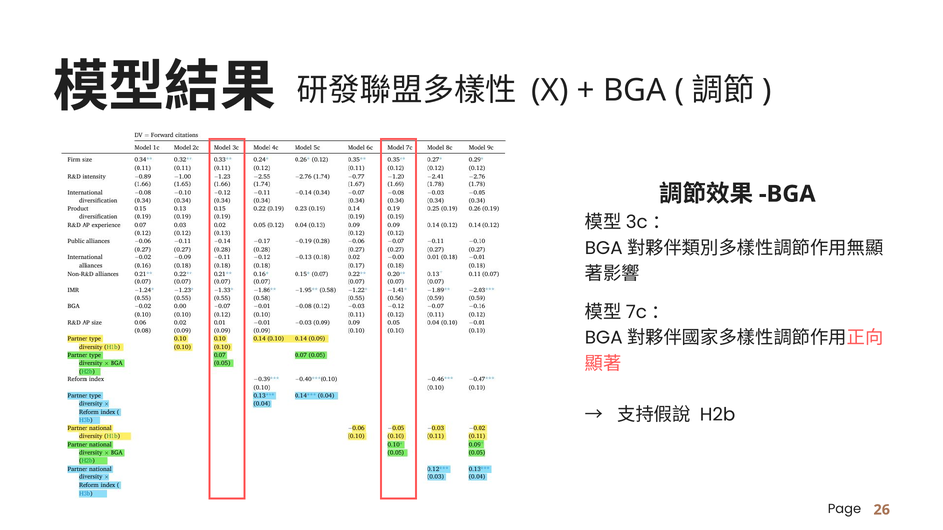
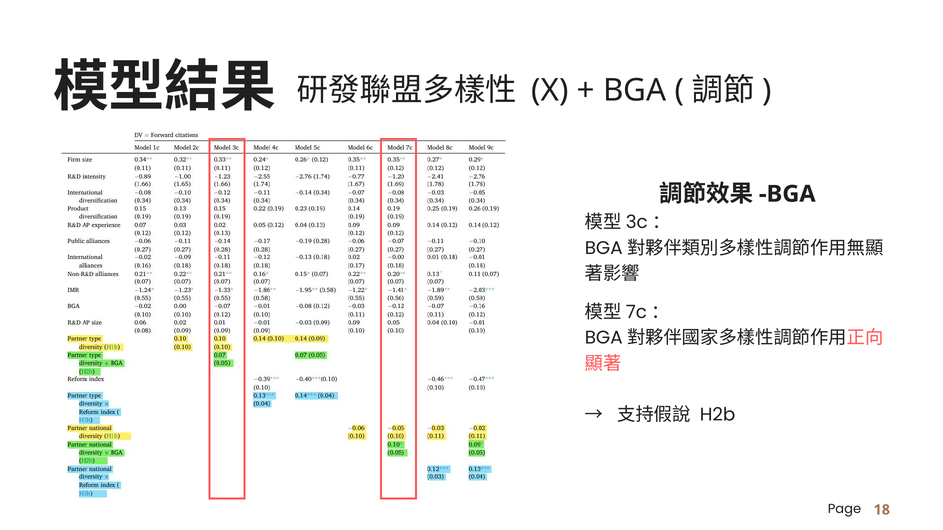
26: 26 -> 18 (882, 510)
